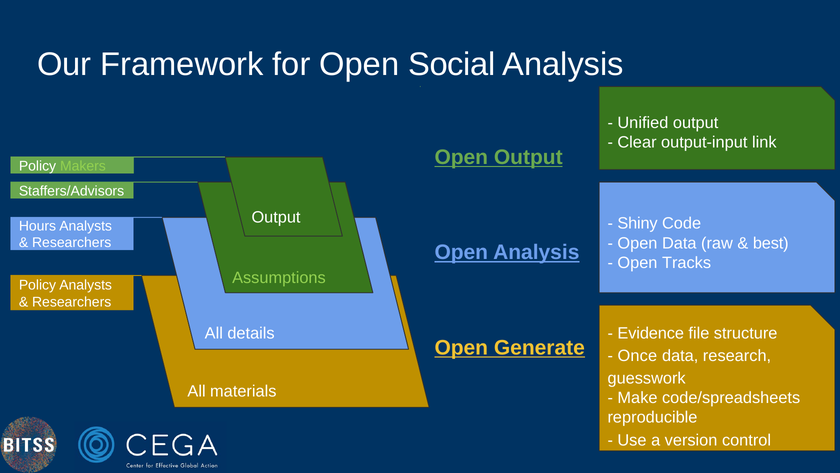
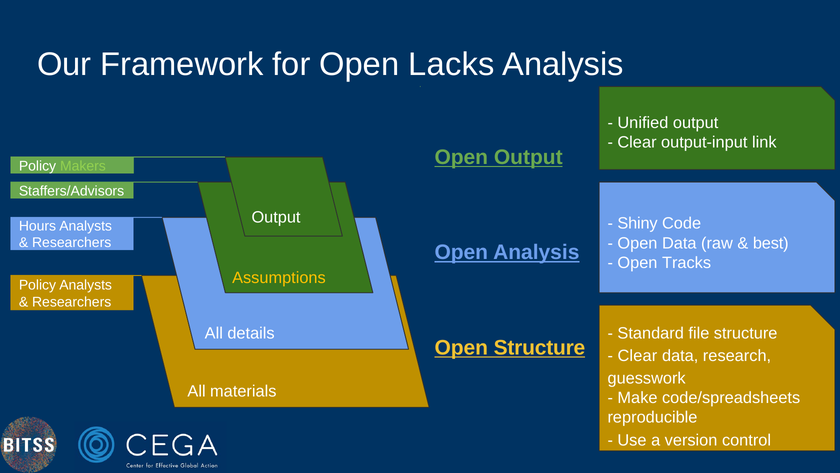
Social: Social -> Lacks (452, 64)
Assumptions colour: light green -> yellow (279, 277)
Evidence: Evidence -> Standard (651, 333)
Open Generate: Generate -> Structure (539, 347)
Once: Once -> Clear (637, 355)
